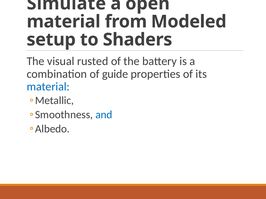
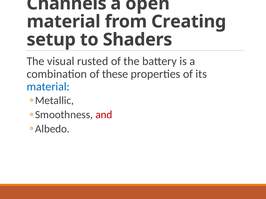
Simulate: Simulate -> Channels (67, 4)
Modeled: Modeled -> Creating (189, 22)
guide: guide -> these (115, 74)
and colour: blue -> red (104, 115)
